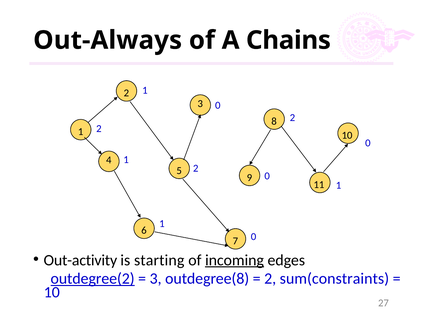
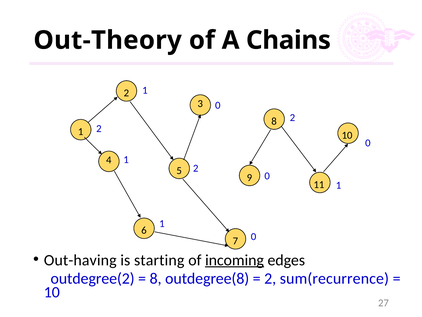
Out-Always: Out-Always -> Out-Theory (108, 40)
Out-activity: Out-activity -> Out-having (80, 260)
outdegree(2 underline: present -> none (93, 278)
3: 3 -> 8 (156, 278)
sum(constraints: sum(constraints -> sum(recurrence (334, 278)
